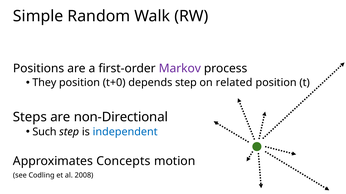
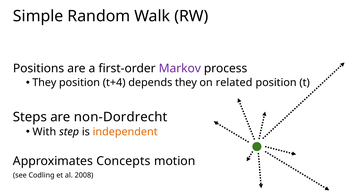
t+0: t+0 -> t+4 (114, 83)
depends step: step -> they (186, 83)
non-Directional: non-Directional -> non-Dordrecht (121, 117)
Such: Such -> With (44, 132)
independent colour: blue -> orange (125, 132)
